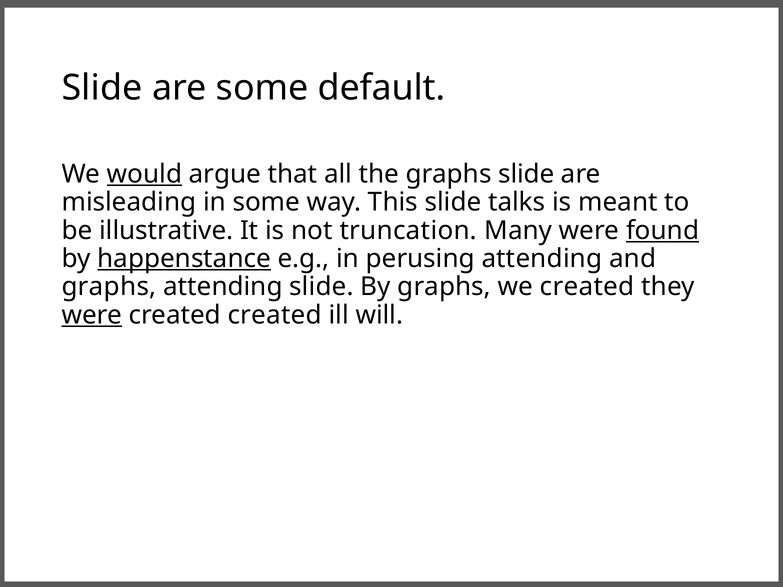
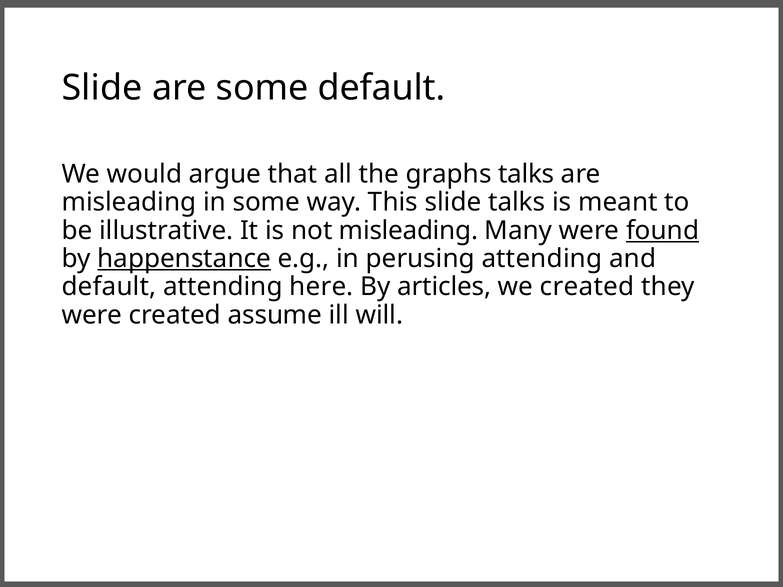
would underline: present -> none (144, 174)
graphs slide: slide -> talks (526, 174)
not truncation: truncation -> misleading (409, 231)
graphs: graphs -> default (109, 287)
attending slide: slide -> here (321, 287)
By graphs: graphs -> articles (444, 287)
were underline: present -> none (92, 315)
created created: created -> assume (275, 315)
